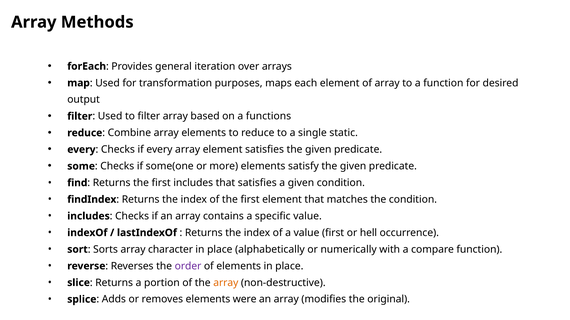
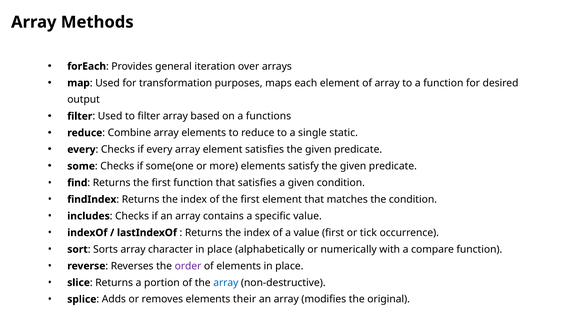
first includes: includes -> function (193, 183)
hell: hell -> tick (368, 233)
array colour: orange -> blue (226, 283)
were: were -> their (245, 300)
